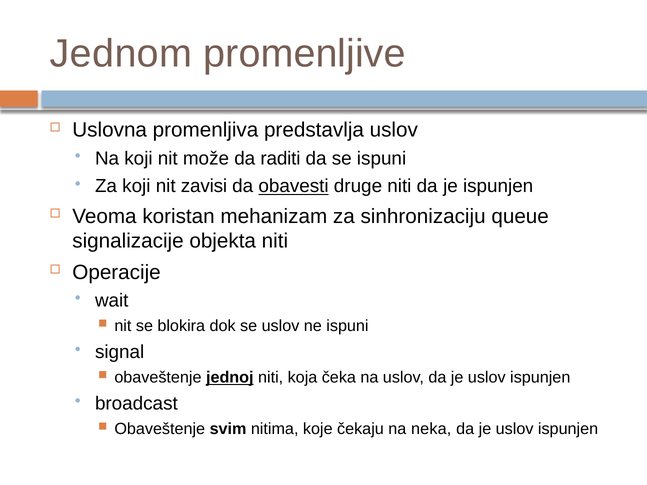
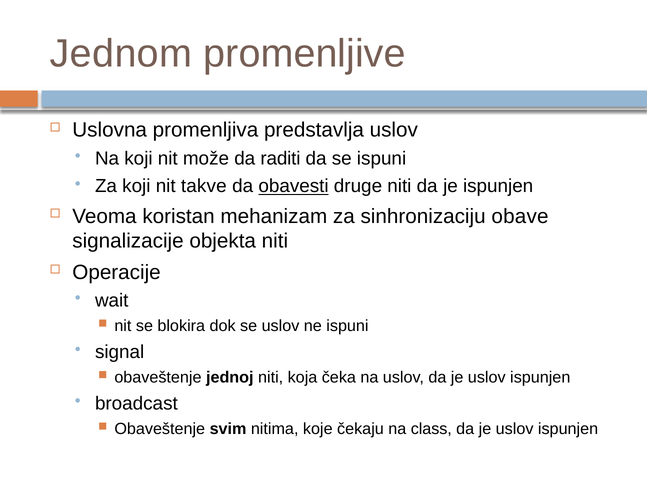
zavisi: zavisi -> takve (204, 186)
queue: queue -> obave (520, 216)
jednoj underline: present -> none (230, 378)
neka: neka -> class (431, 429)
